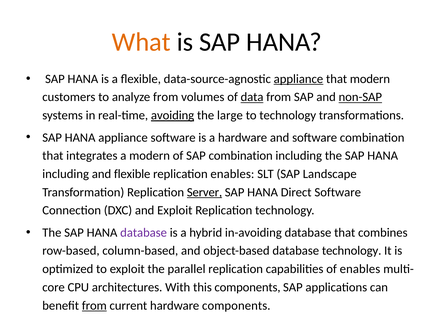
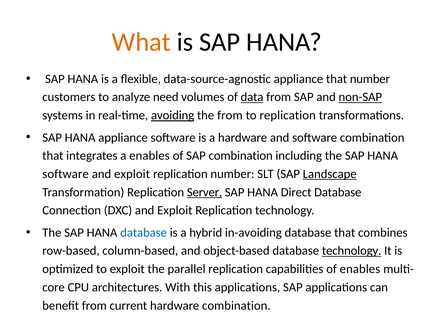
appliance underline: present -> none (298, 79)
that modern: modern -> number (370, 79)
analyze from: from -> need (166, 97)
the large: large -> from (230, 115)
to technology: technology -> replication (288, 115)
a modern: modern -> enables (149, 155)
including: including -> software (66, 174)
flexible: flexible -> exploit (132, 174)
replication enables: enables -> number (232, 174)
Landscape underline: none -> present (330, 174)
Direct Software: Software -> Database (338, 192)
database colour: purple -> blue (144, 232)
technology underline: none -> present (352, 250)
this components: components -> applications (247, 287)
from underline: present -> none (94, 305)
hardware components: components -> combination (236, 305)
